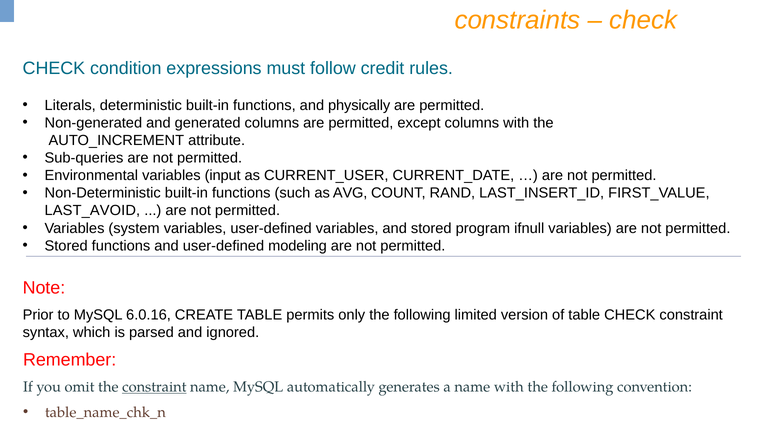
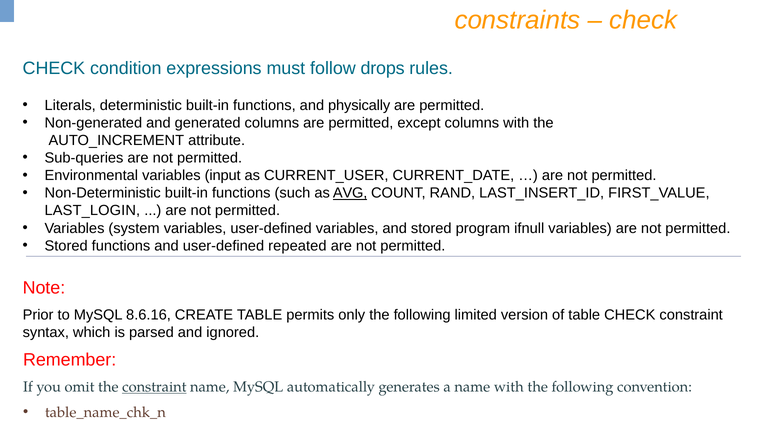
credit: credit -> drops (383, 68)
AVG underline: none -> present (350, 193)
LAST_AVOID: LAST_AVOID -> LAST_LOGIN (92, 211)
modeling: modeling -> repeated (297, 246)
6.0.16: 6.0.16 -> 8.6.16 (148, 315)
